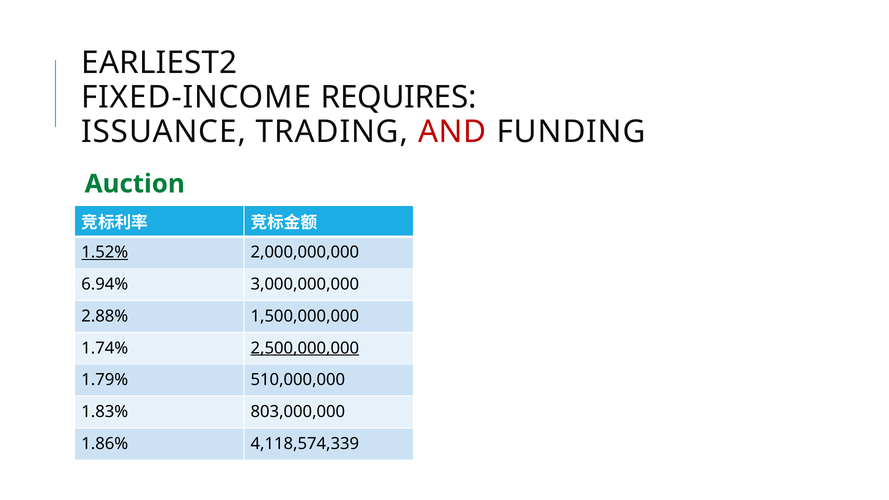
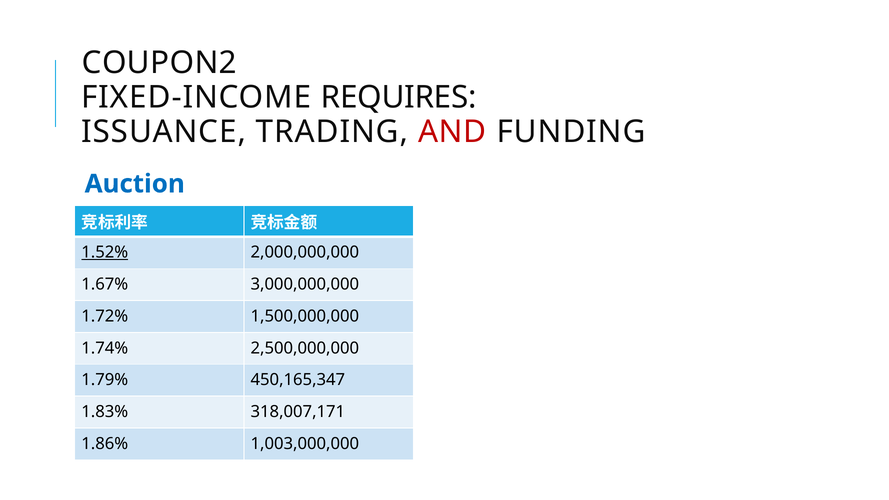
EARLIEST2: EARLIEST2 -> COUPON2 (159, 63)
Auction colour: green -> blue (135, 184)
6.94%: 6.94% -> 1.67% (105, 284)
2.88%: 2.88% -> 1.72% (105, 316)
2,500,000,000 underline: present -> none (305, 348)
510,000,000: 510,000,000 -> 450,165,347 (298, 380)
803,000,000: 803,000,000 -> 318,007,171 (298, 412)
4,118,574,339: 4,118,574,339 -> 1,003,000,000 (305, 444)
